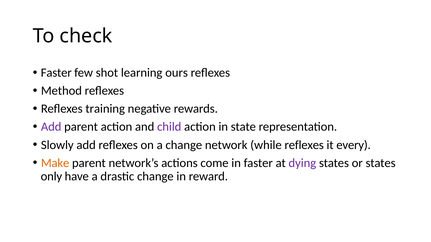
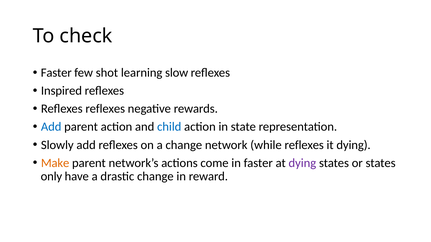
ours: ours -> slow (177, 73)
Method: Method -> Inspired (61, 91)
Reflexes training: training -> reflexes (105, 109)
Add colour: purple -> blue (51, 127)
child colour: purple -> blue (169, 127)
it every: every -> dying (354, 145)
